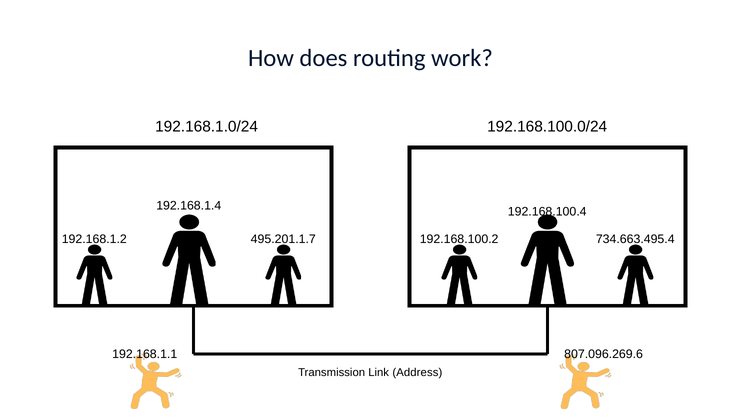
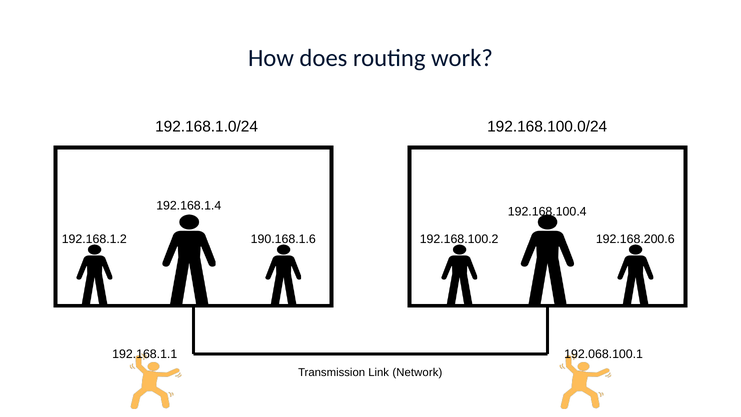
495.201.1.7: 495.201.1.7 -> 190.168.1.6 (283, 239)
734.663.495.4: 734.663.495.4 -> 192.168.200.6 (635, 239)
807.096.269.6: 807.096.269.6 -> 192.068.100.1 (604, 354)
Address: Address -> Network (417, 372)
